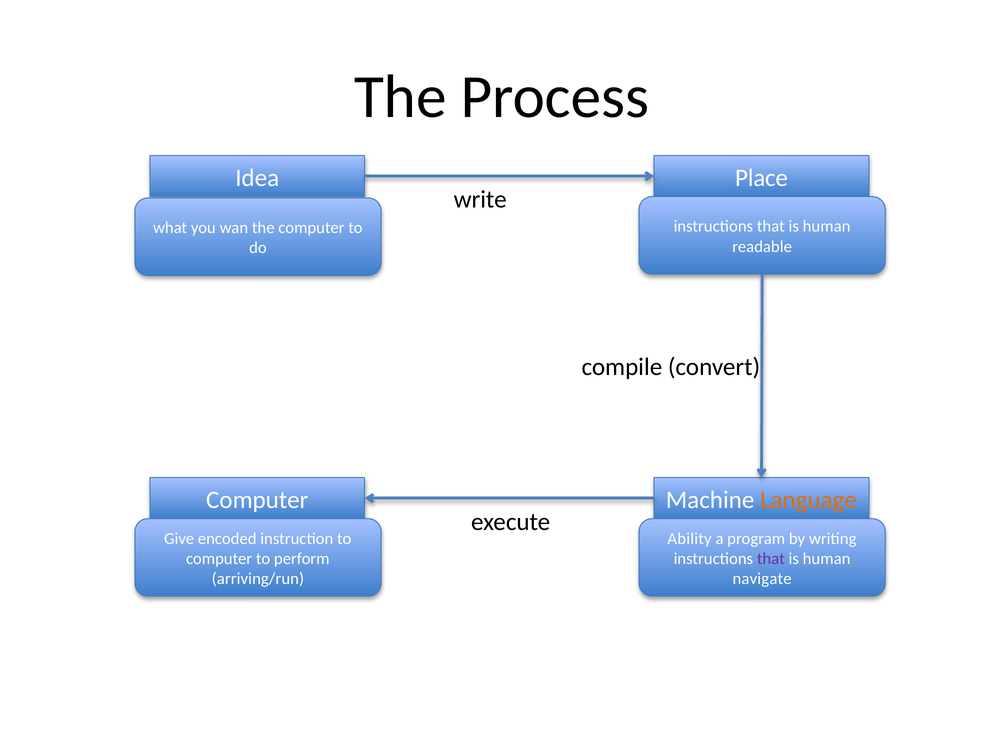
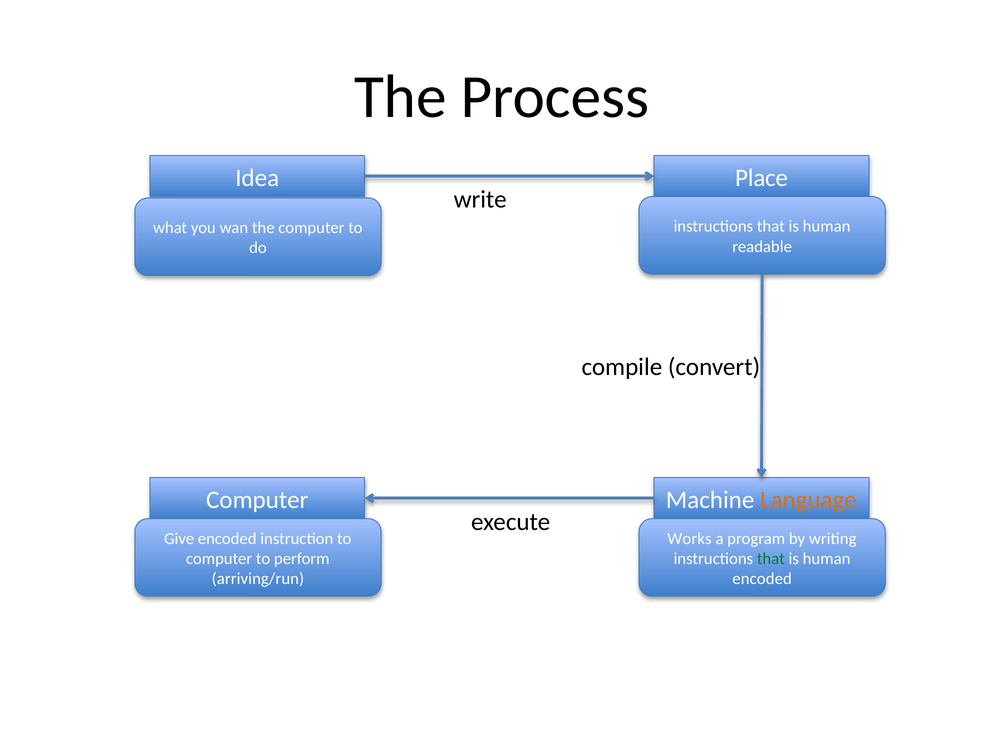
Ability: Ability -> Works (690, 538)
that colour: purple -> green (771, 559)
navigate: navigate -> encoded (762, 579)
